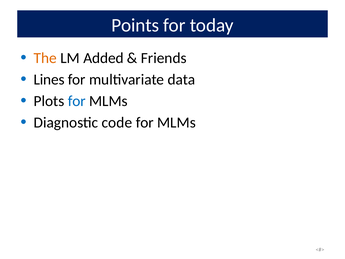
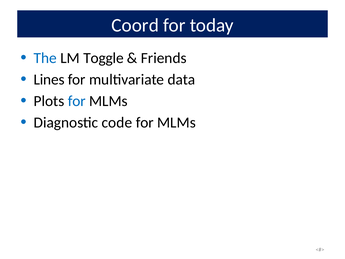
Points: Points -> Coord (135, 25)
The colour: orange -> blue (45, 58)
Added: Added -> Toggle (103, 58)
